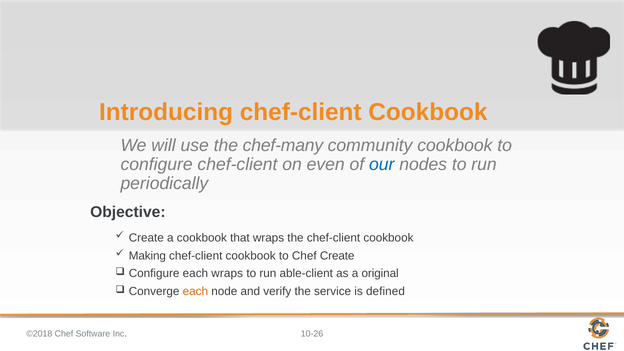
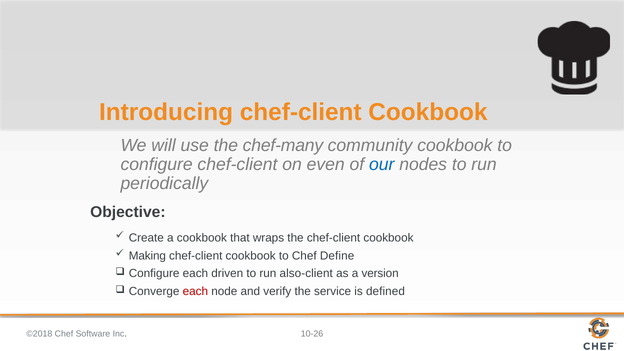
Chef Create: Create -> Define (337, 256)
each wraps: wraps -> driven (227, 274)
able-client: able-client -> also-client (306, 274)
original: original -> version (380, 274)
each colour: orange -> red (195, 292)
